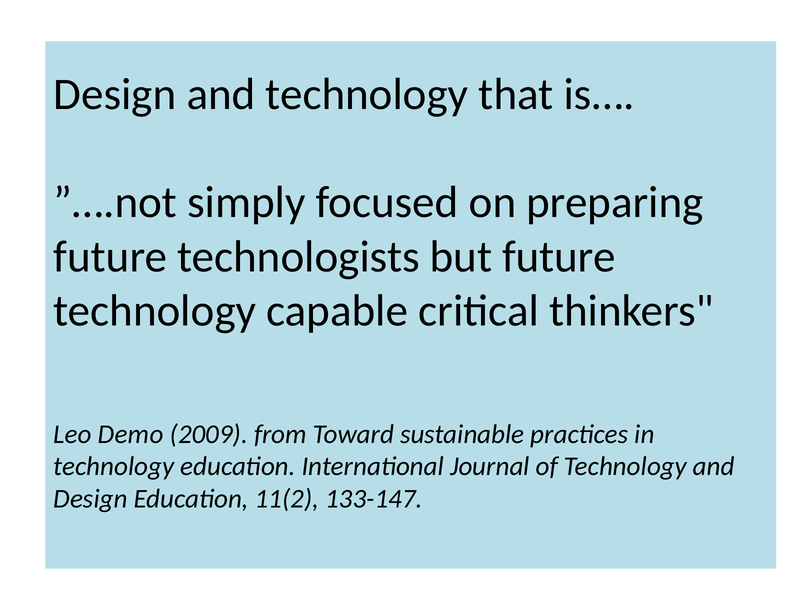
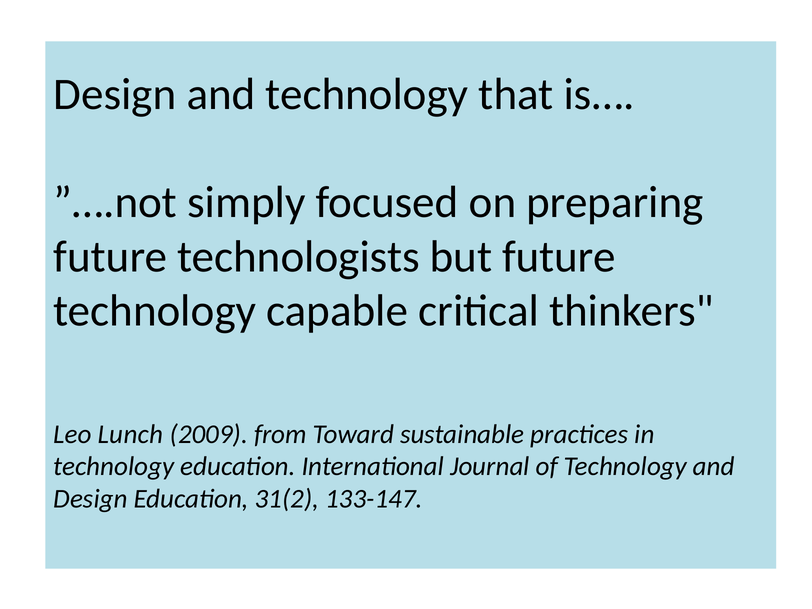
Demo: Demo -> Lunch (131, 434)
11(2: 11(2 -> 31(2 (287, 499)
